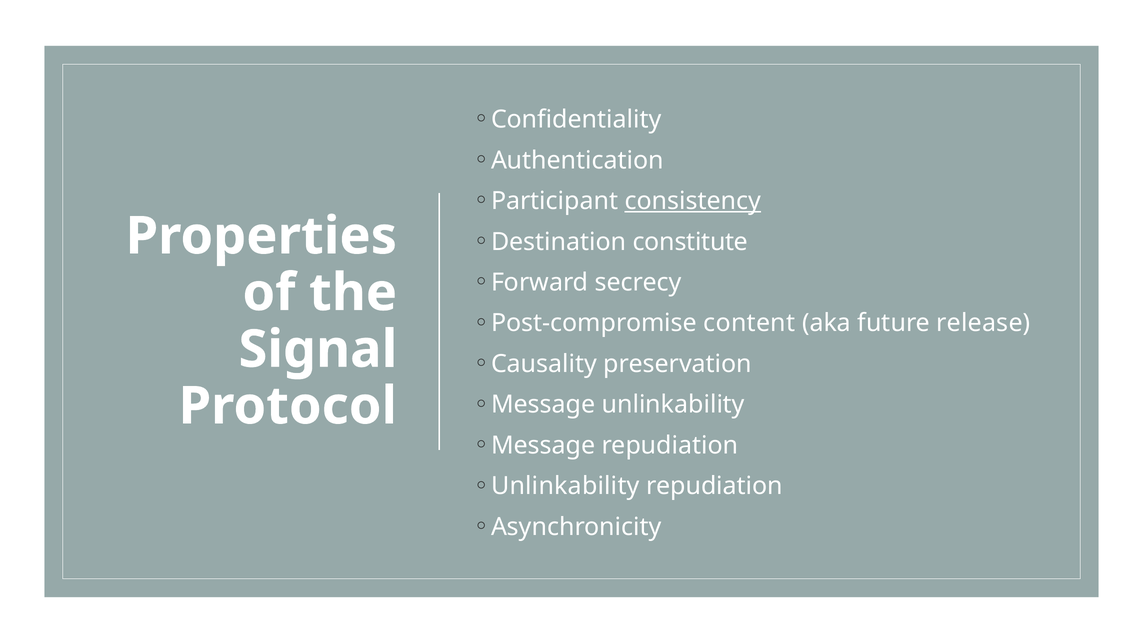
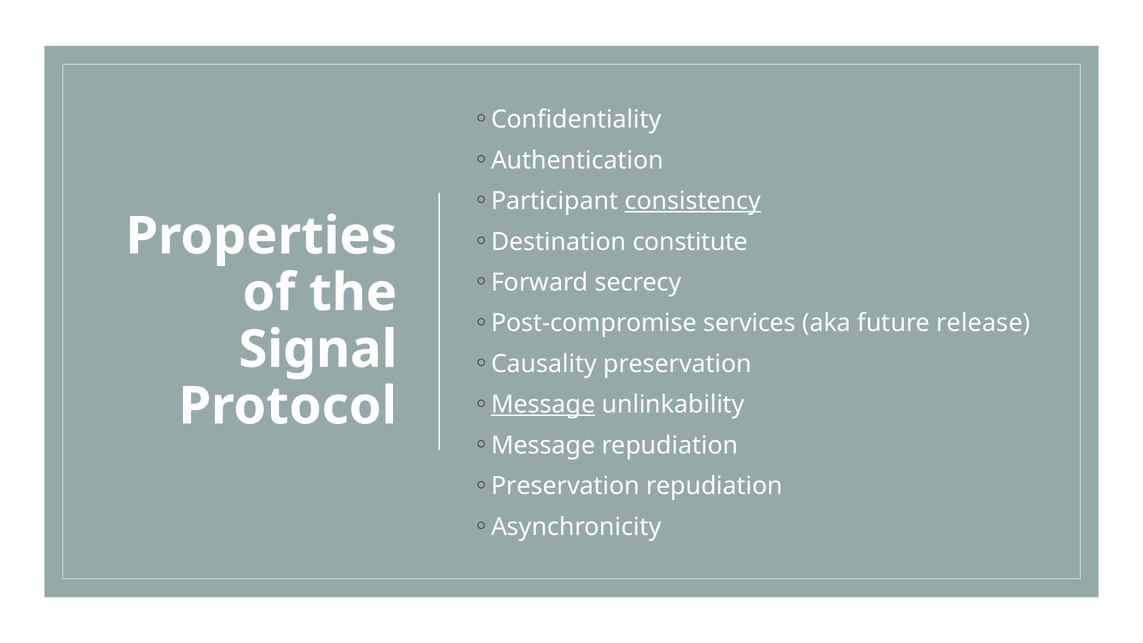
content: content -> services (750, 323)
Message underline: none -> present (543, 405)
Unlinkability: Unlinkability -> Preservation (565, 486)
